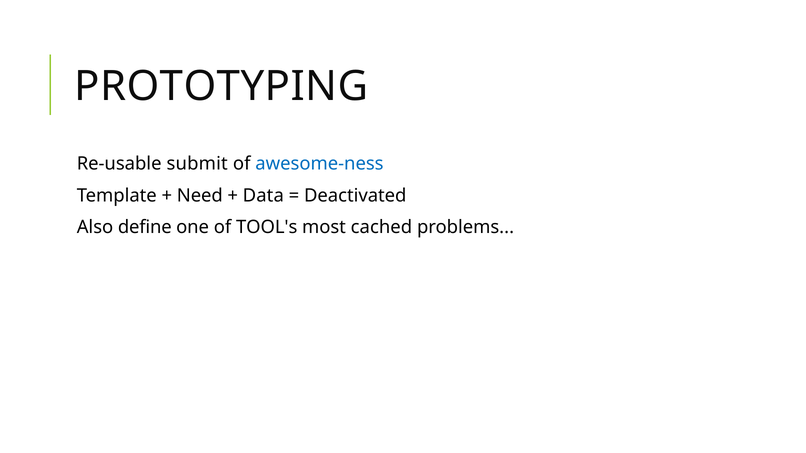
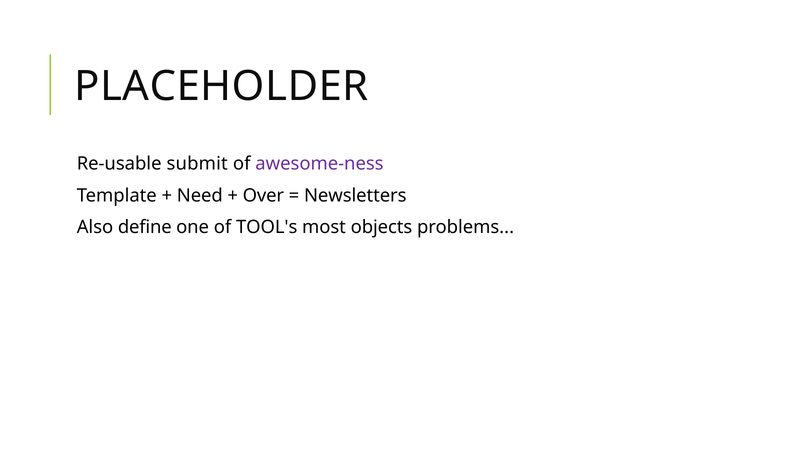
PROTOTYPING: PROTOTYPING -> PLACEHOLDER (221, 86)
awesome-ness colour: blue -> purple (319, 164)
Data: Data -> Over (263, 196)
Deactivated: Deactivated -> Newsletters (355, 196)
cached: cached -> objects (381, 227)
